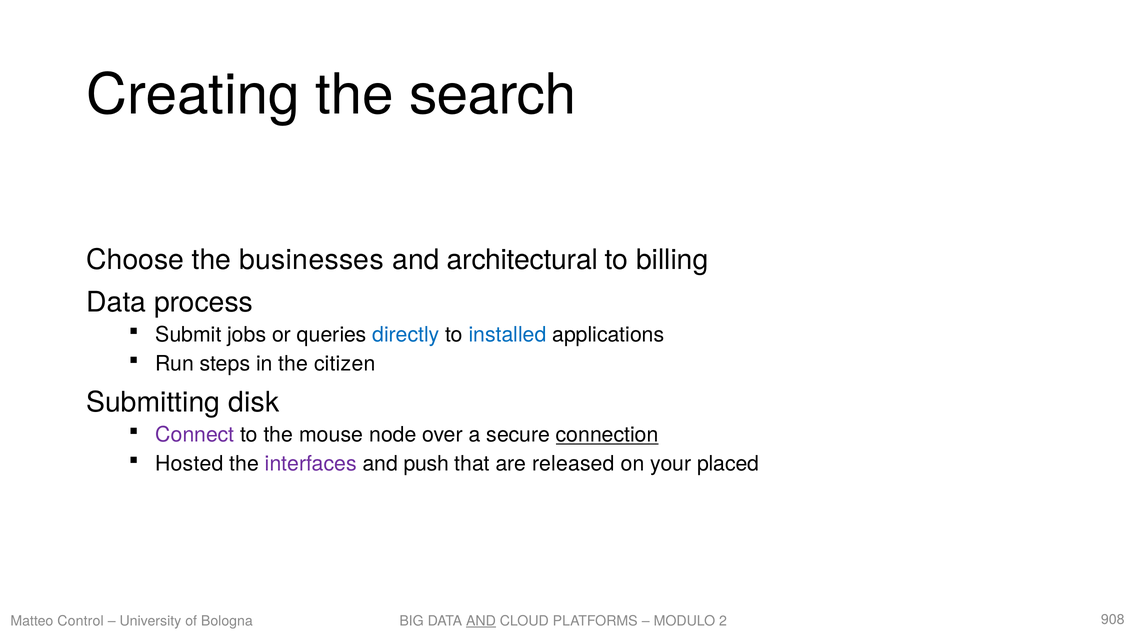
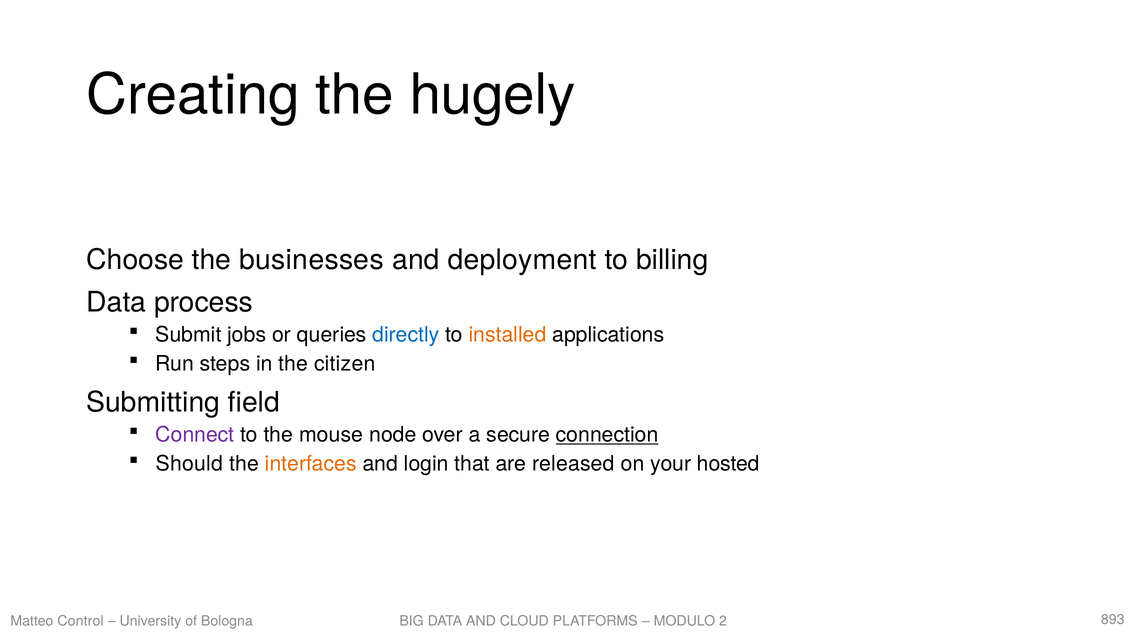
search: search -> hugely (492, 95)
architectural: architectural -> deployment (522, 260)
installed colour: blue -> orange (508, 335)
disk: disk -> field (254, 402)
Hosted: Hosted -> Should (189, 464)
interfaces colour: purple -> orange (311, 464)
push: push -> login (426, 464)
placed: placed -> hosted (728, 464)
AND underline: present -> none (481, 621)
908: 908 -> 893 (1113, 620)
